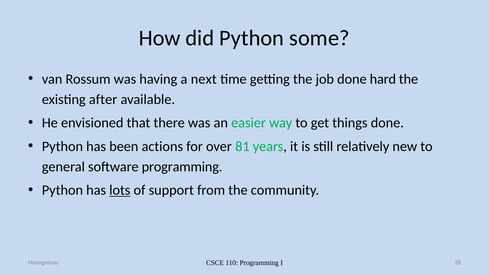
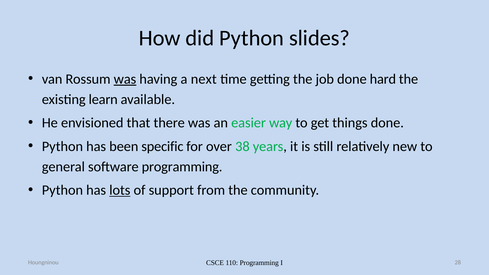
some: some -> slides (320, 38)
was underline: none -> present (125, 79)
after: after -> learn (103, 100)
actions: actions -> specific (162, 146)
81: 81 -> 38 (242, 146)
